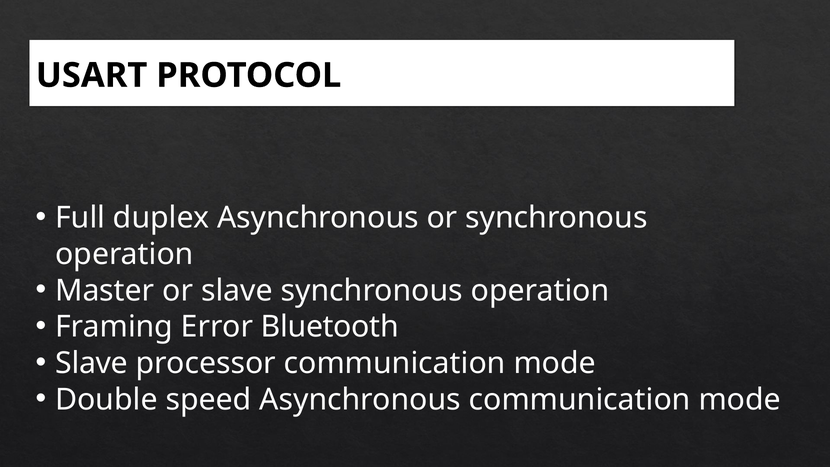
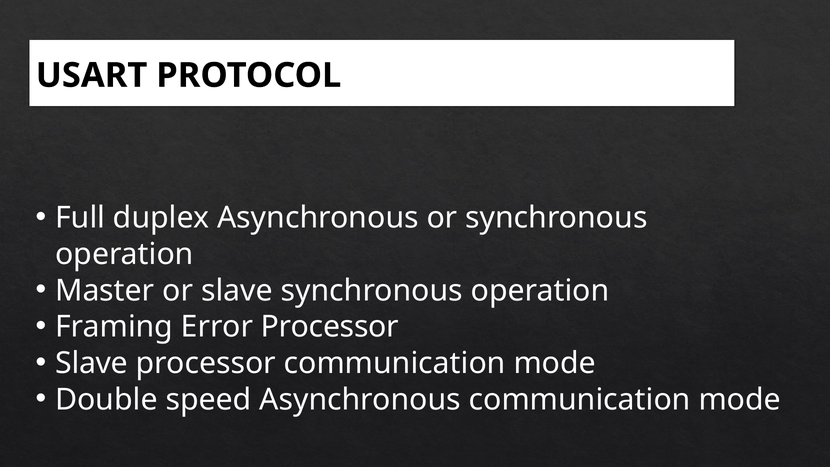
Error Bluetooth: Bluetooth -> Processor (330, 327)
